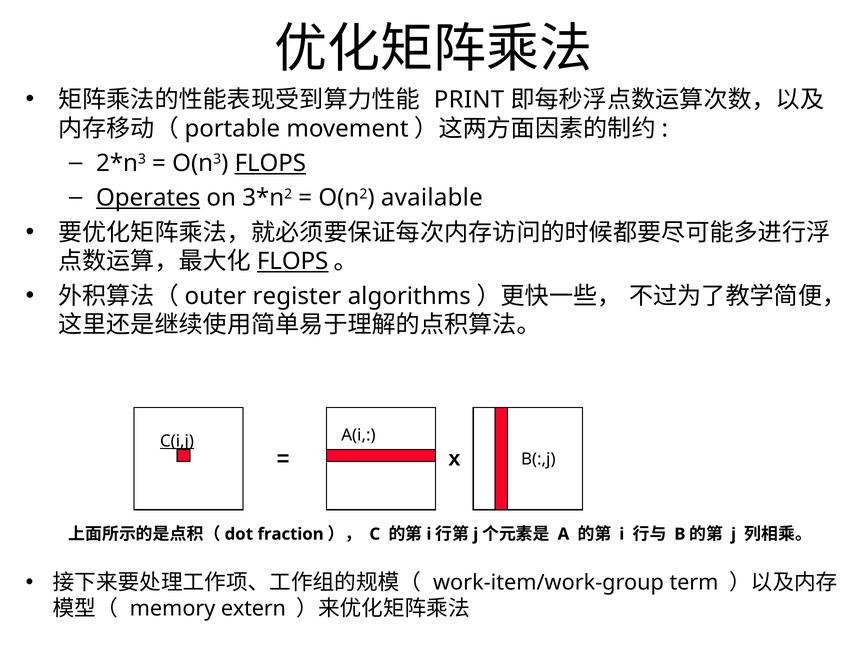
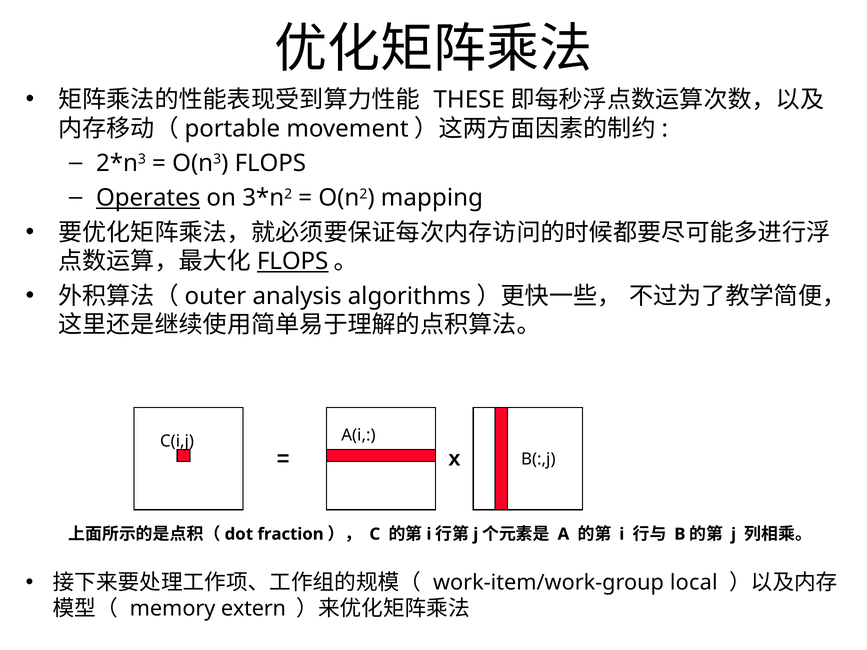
PRINT: PRINT -> THESE (469, 100)
FLOPS underline: present -> none (270, 163)
available: available -> mapping (432, 198)
register: register -> analysis (297, 296)
C(i,j underline: present -> none (177, 441)
term: term -> local (694, 583)
